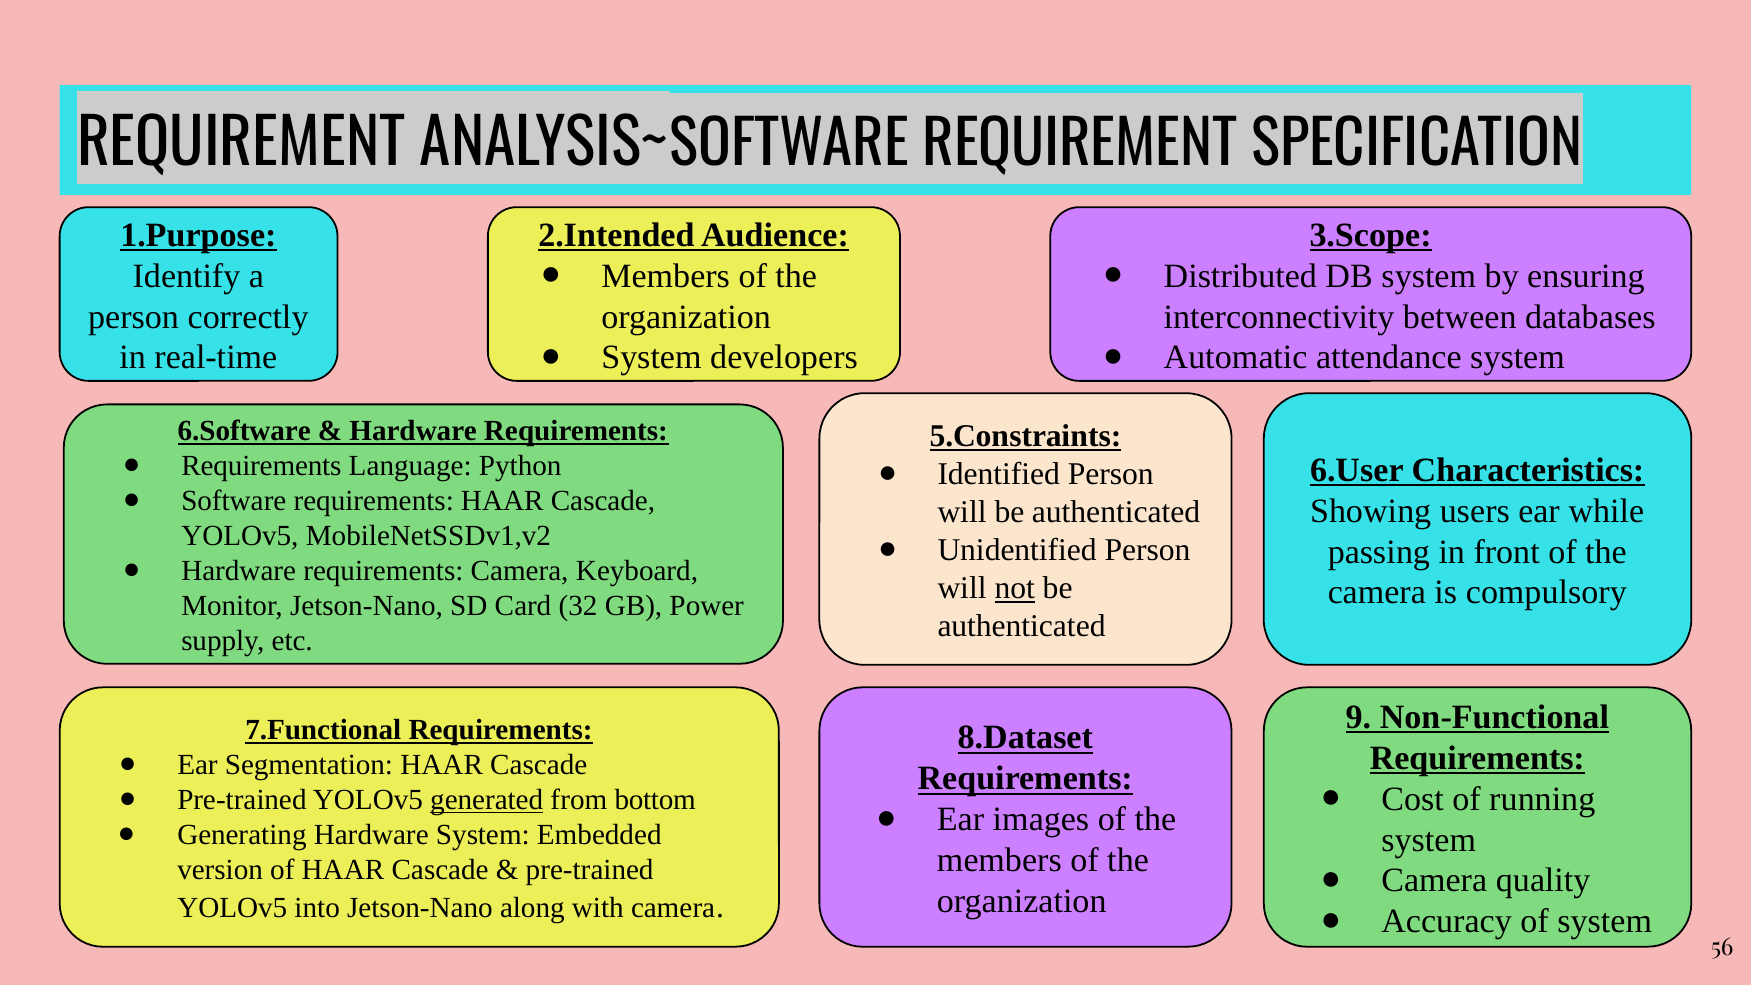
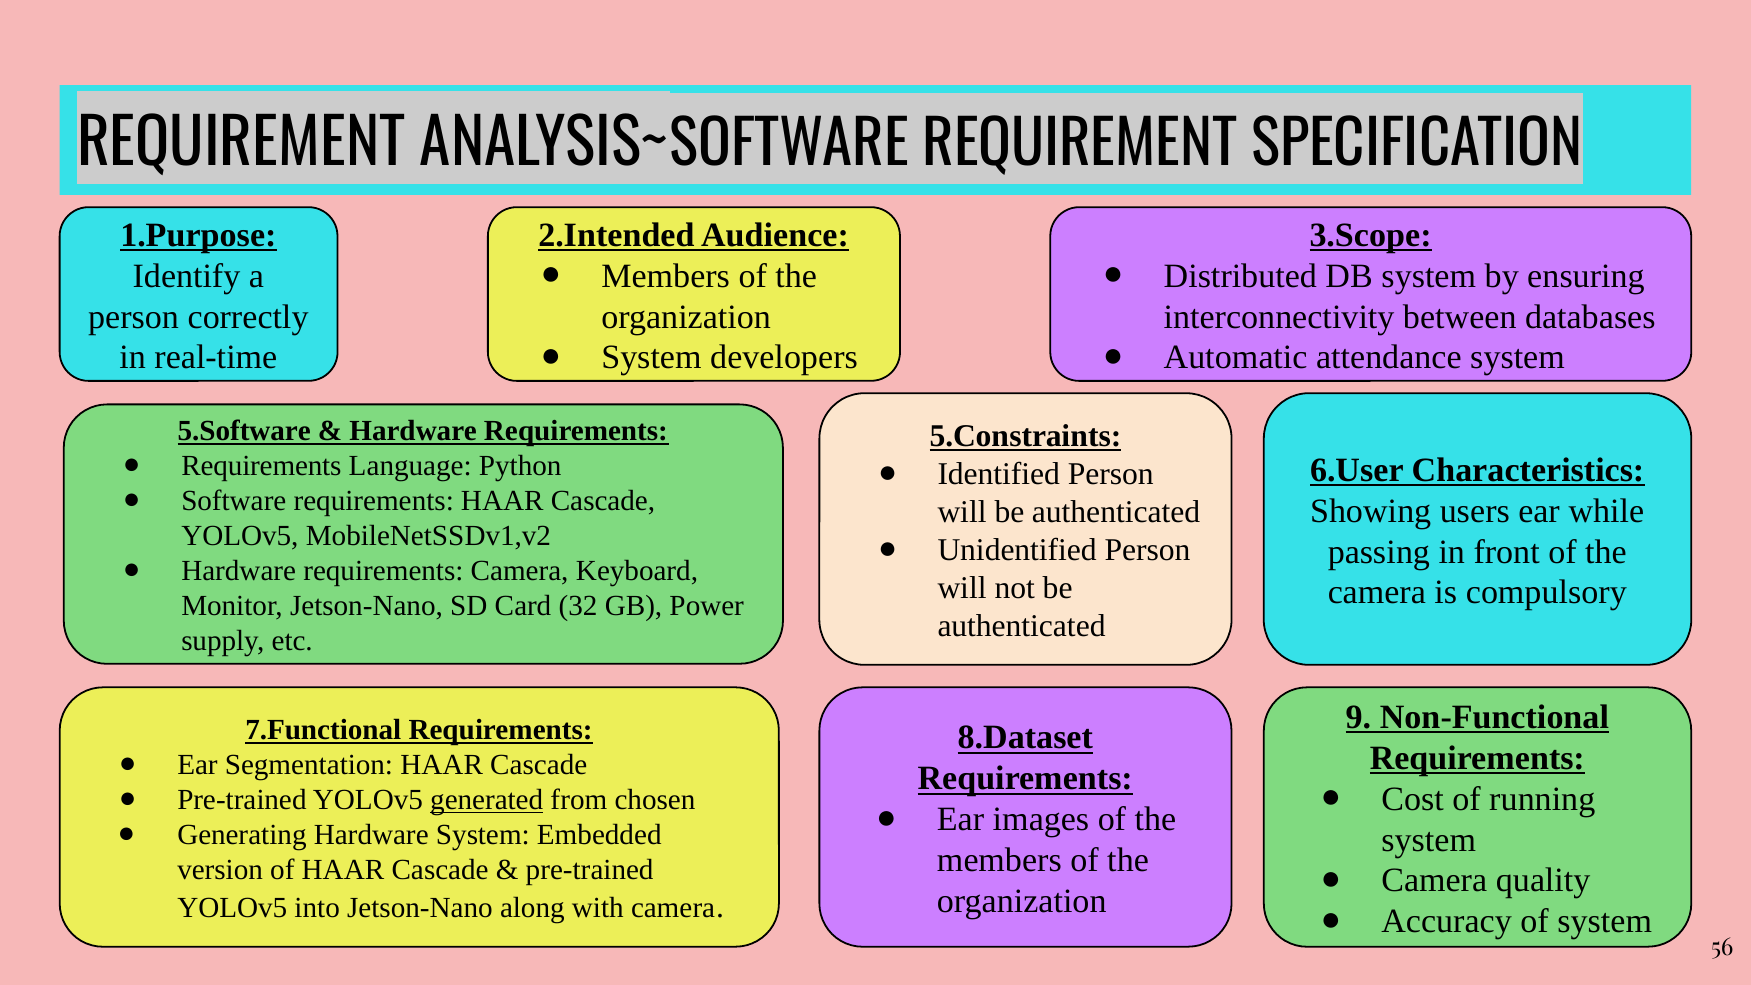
6.Software: 6.Software -> 5.Software (244, 431)
not underline: present -> none (1015, 588)
bottom: bottom -> chosen (655, 800)
